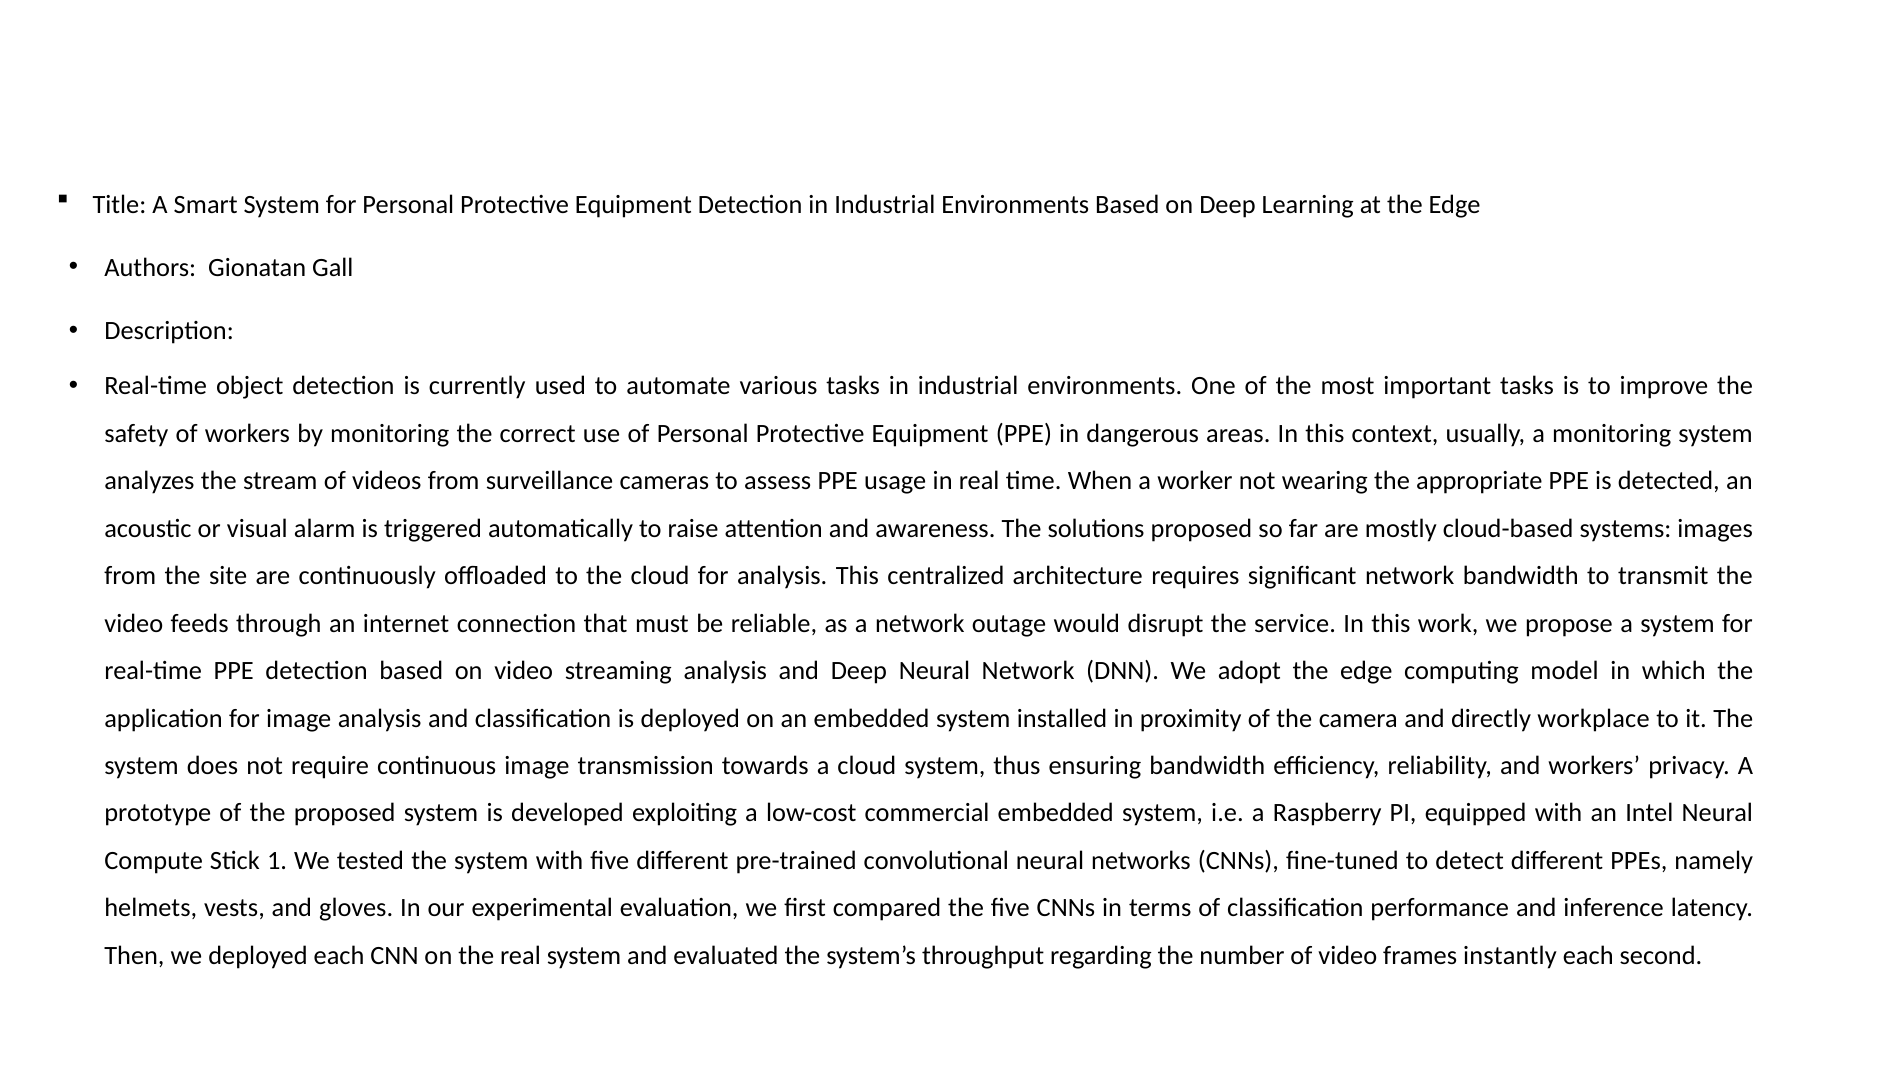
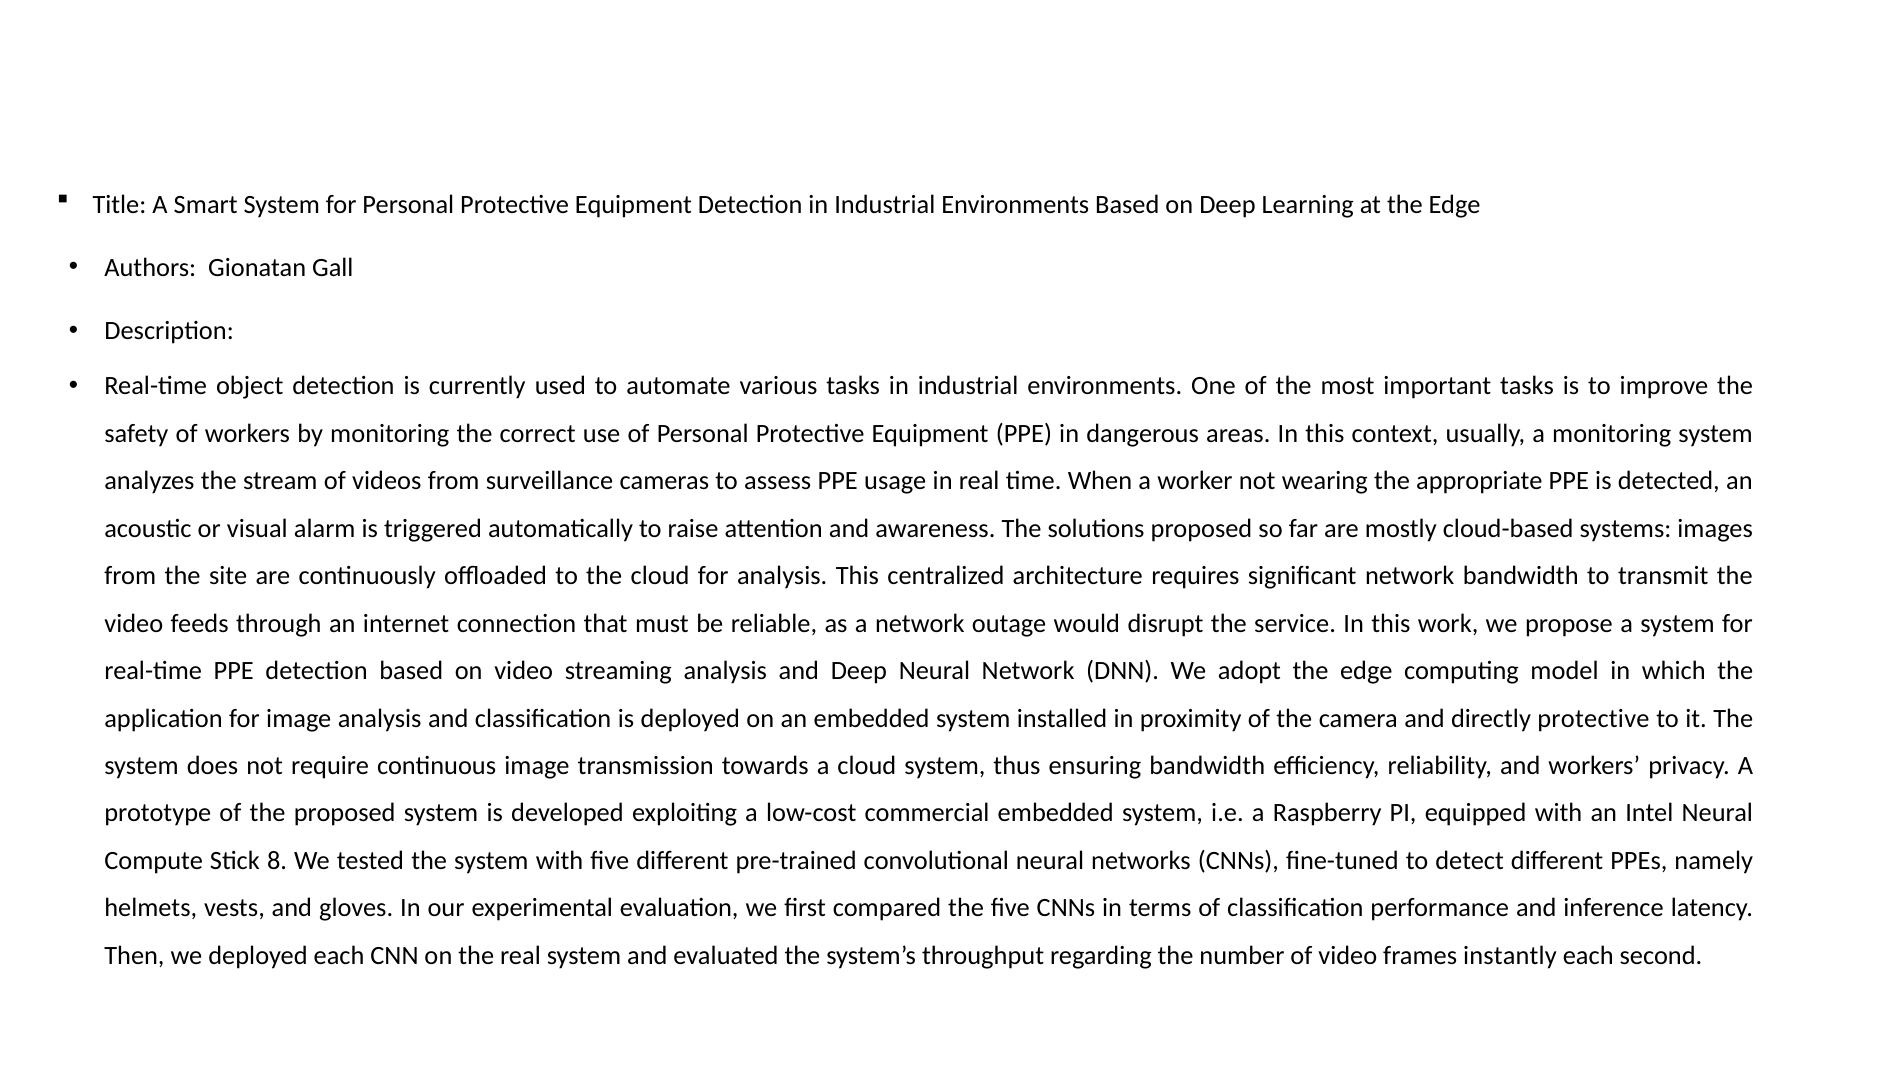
directly workplace: workplace -> protective (1593, 718)
1: 1 -> 8 (277, 860)
